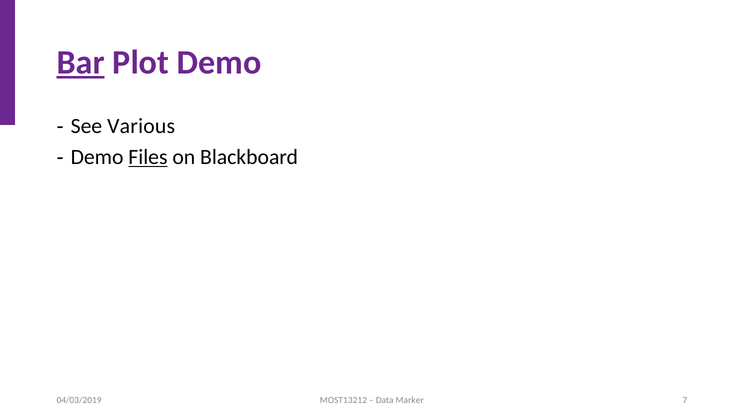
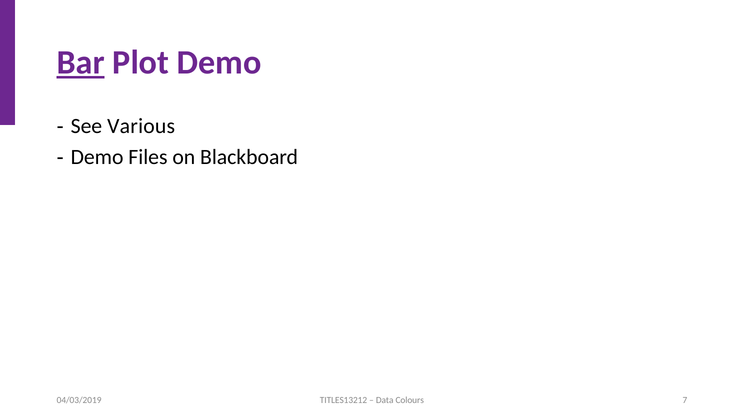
Files underline: present -> none (148, 157)
MOST13212: MOST13212 -> TITLES13212 (343, 400)
Marker: Marker -> Colours (410, 400)
